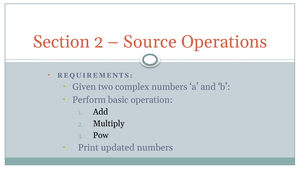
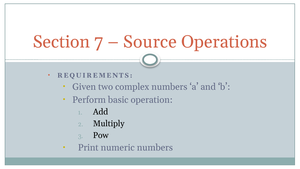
Section 2: 2 -> 7 (99, 42)
updated: updated -> numeric (118, 147)
